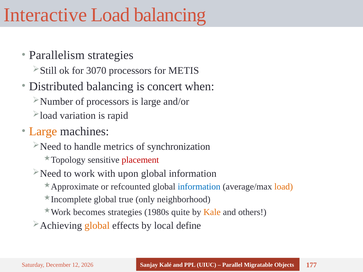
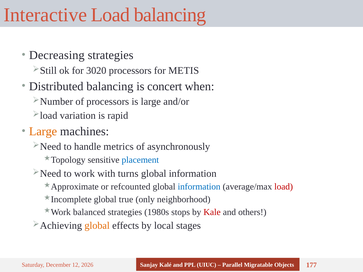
Parallelism: Parallelism -> Decreasing (57, 55)
3070: 3070 -> 3020 (96, 70)
synchronization: synchronization -> asynchronously (179, 147)
placement colour: red -> blue (140, 160)
upon: upon -> turns (128, 174)
load colour: orange -> red (284, 187)
becomes: becomes -> balanced (89, 212)
quite: quite -> stops (181, 212)
Kale colour: orange -> red (212, 212)
define: define -> stages (189, 226)
